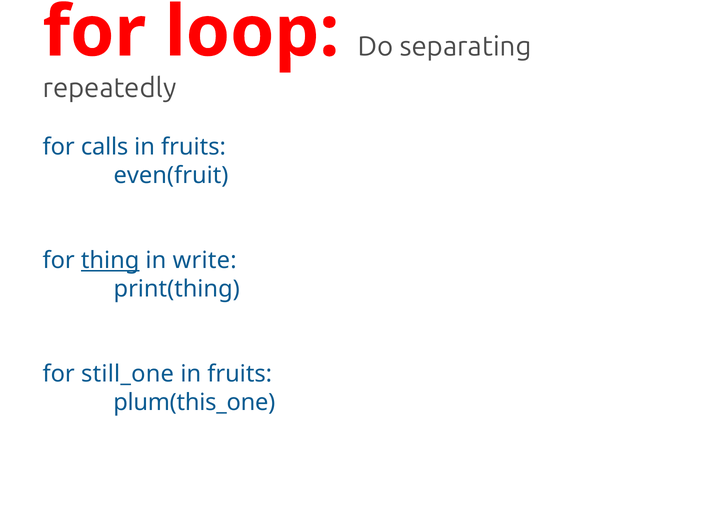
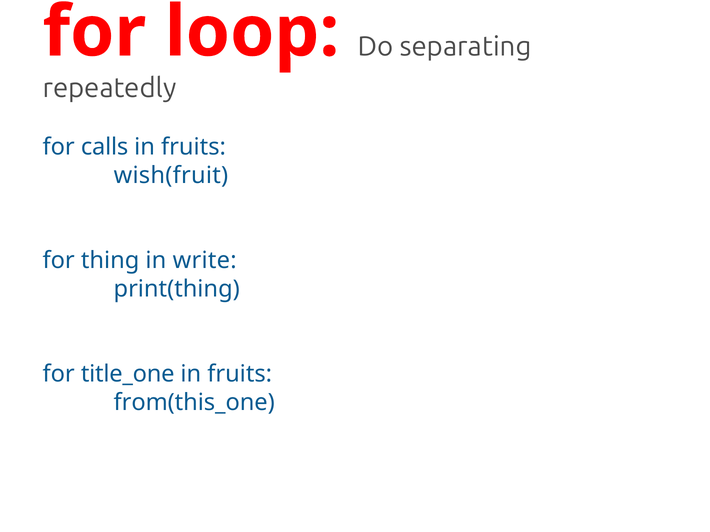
even(fruit: even(fruit -> wish(fruit (171, 176)
thing underline: present -> none (110, 261)
still_one: still_one -> title_one (128, 374)
plum(this_one: plum(this_one -> from(this_one (194, 403)
